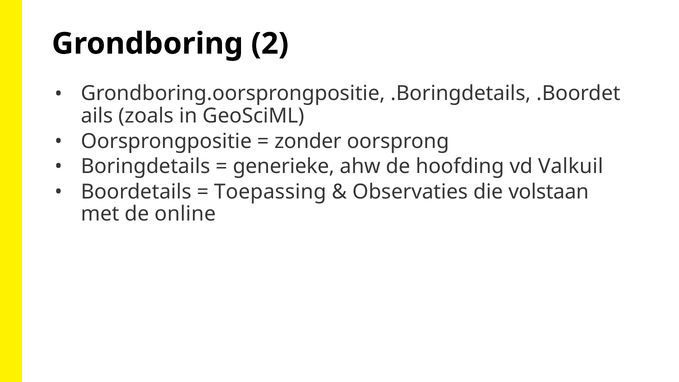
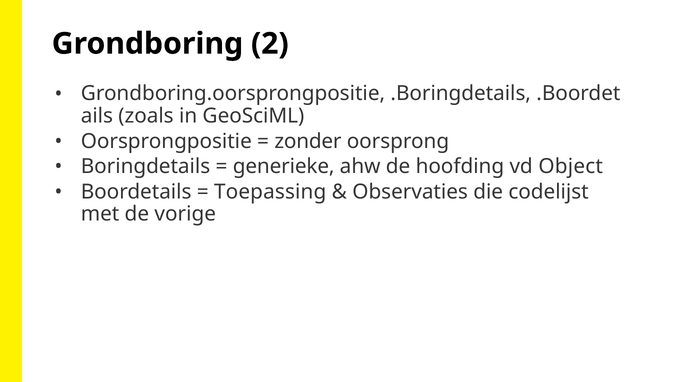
Valkuil: Valkuil -> Object (571, 166)
volstaan: volstaan -> codelijst (549, 192)
online: online -> vorige (185, 214)
